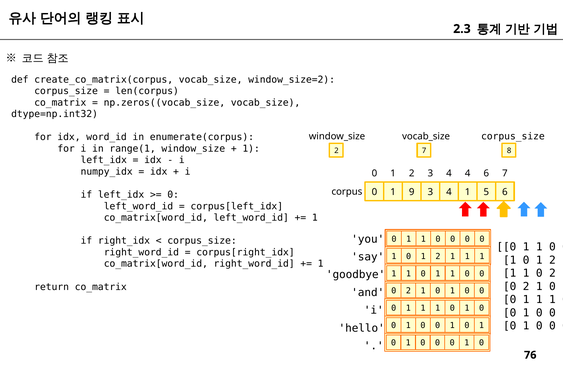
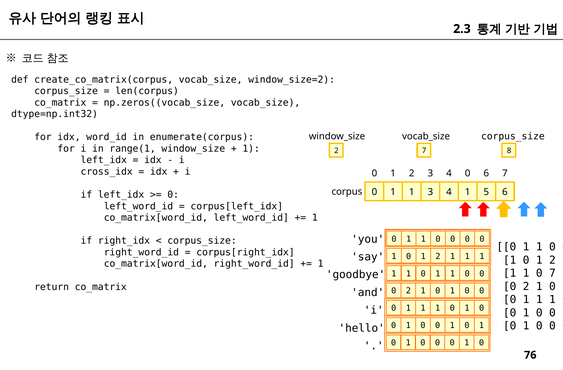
numpy_idx: numpy_idx -> cross_idx (107, 172)
4 4: 4 -> 0 (468, 173)
9: 9 -> 1 (412, 192)
1 0 2: 2 -> 7 (552, 273)
